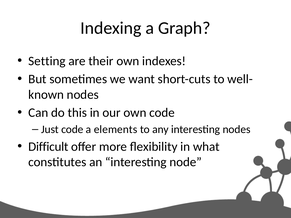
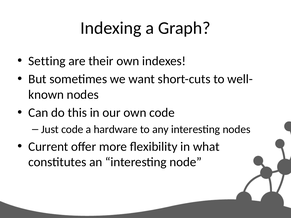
elements: elements -> hardware (116, 130)
Difficult: Difficult -> Current (48, 147)
